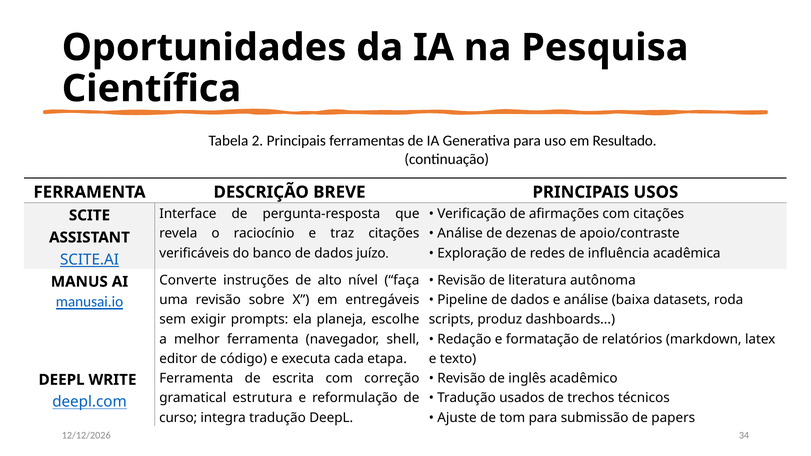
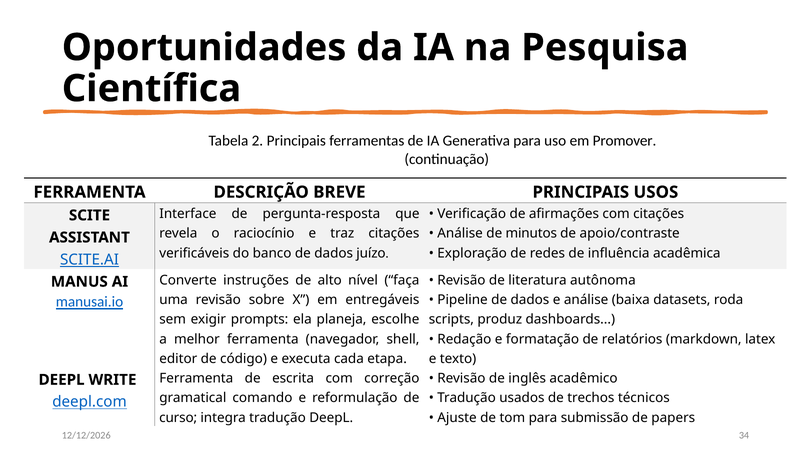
Resultado: Resultado -> Promover (625, 141)
dezenas: dezenas -> minutos (531, 234)
estrutura: estrutura -> comando (262, 398)
